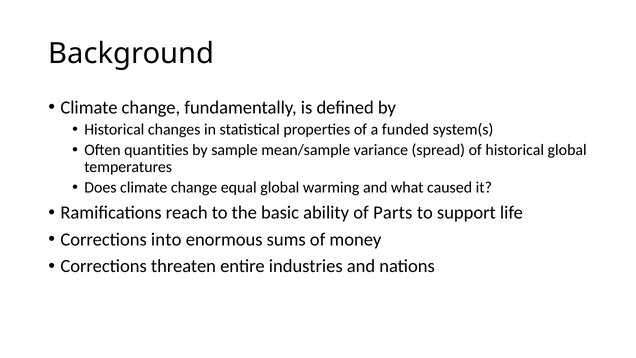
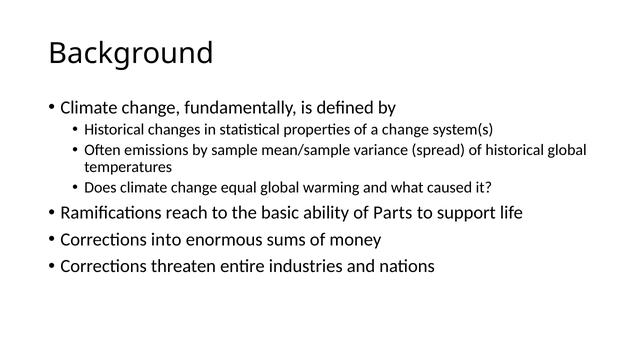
a funded: funded -> change (405, 129)
quantities: quantities -> emissions (156, 150)
